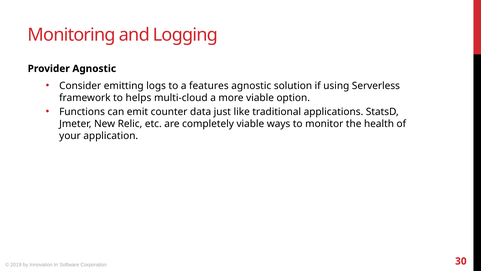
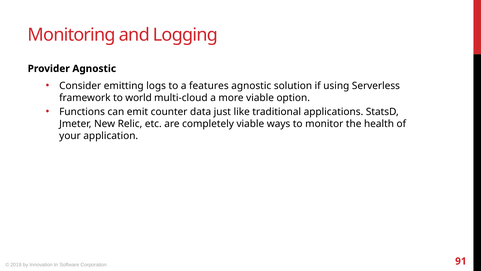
helps: helps -> world (139, 98)
30: 30 -> 91 (461, 261)
